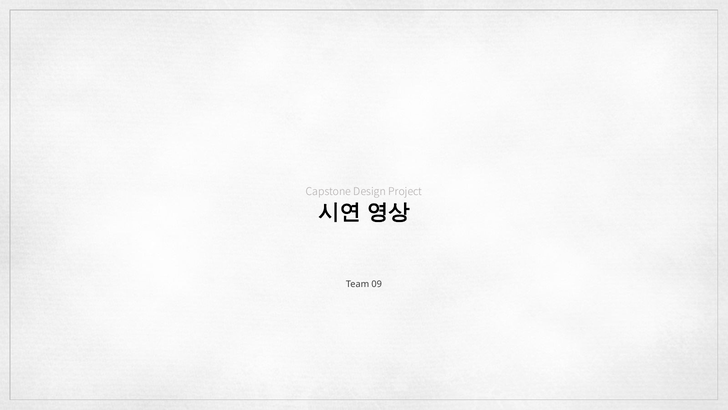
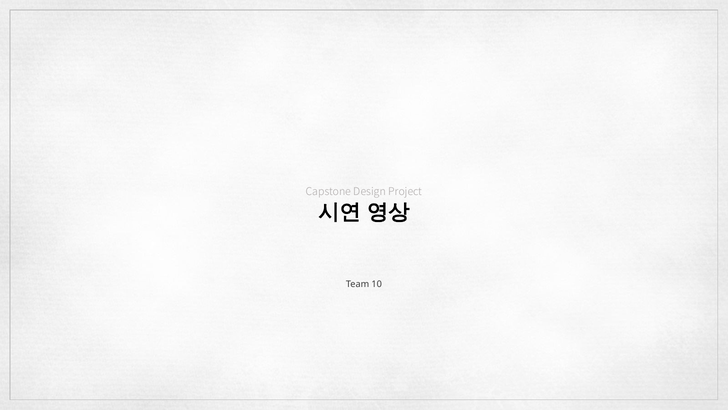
09: 09 -> 10 (377, 284)
